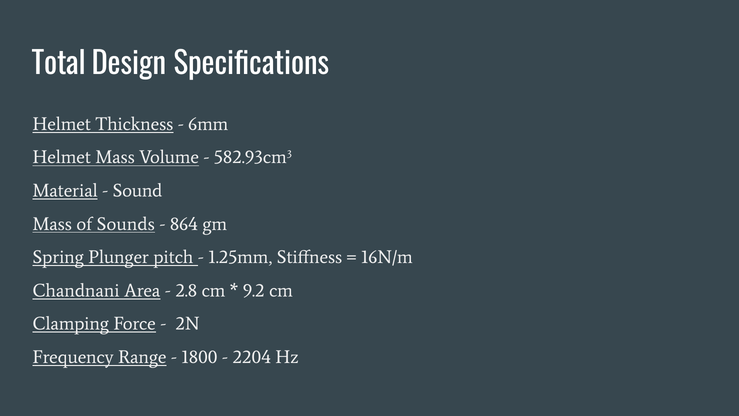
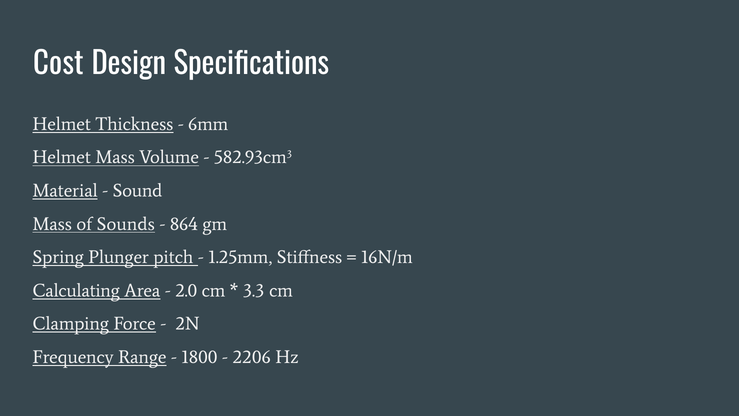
Total: Total -> Cost (59, 64)
Chandnani: Chandnani -> Calculating (76, 290)
2.8: 2.8 -> 2.0 (186, 290)
9.2: 9.2 -> 3.3 (254, 290)
2204: 2204 -> 2206 (252, 357)
